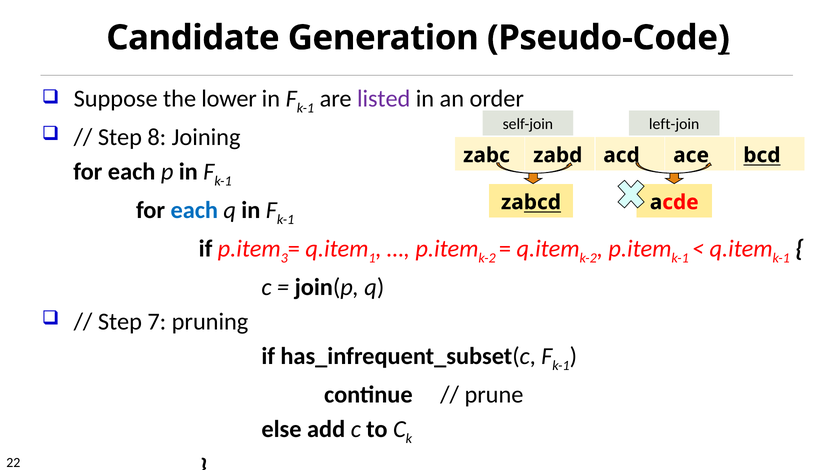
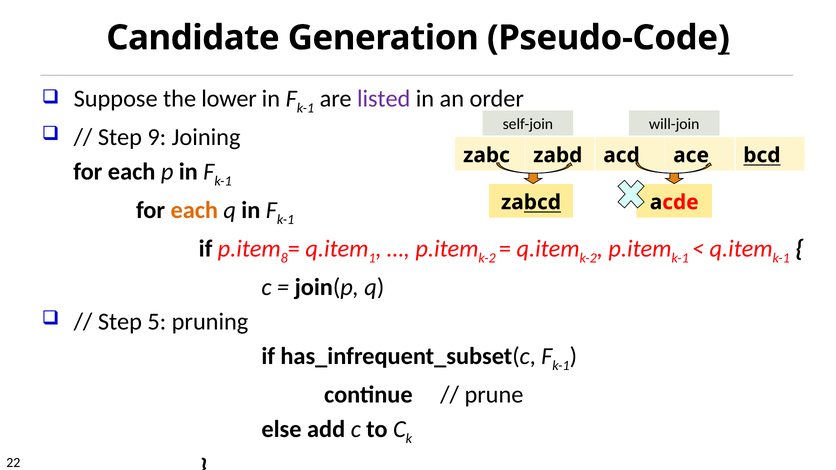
left-join: left-join -> will-join (674, 124)
8: 8 -> 9 (157, 137)
each colour: blue -> orange (194, 210)
3: 3 -> 8 (284, 258)
7: 7 -> 5 (157, 322)
